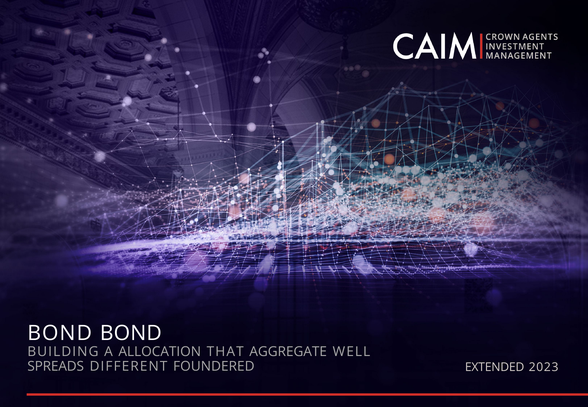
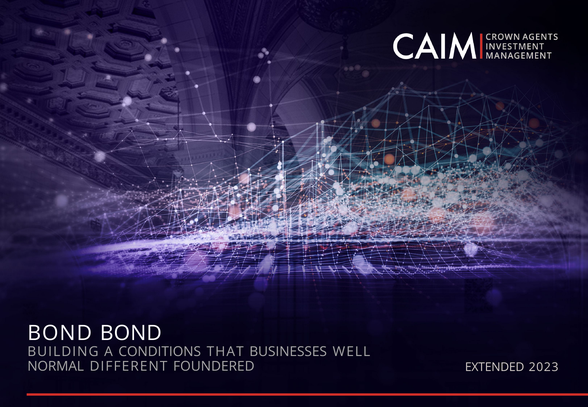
ALLOCATION: ALLOCATION -> CONDITIONS (160, 352)
AGGREGATE: AGGREGATE -> BUSINESSES (288, 352)
SPREADS: SPREADS -> NORMAL (56, 367)
